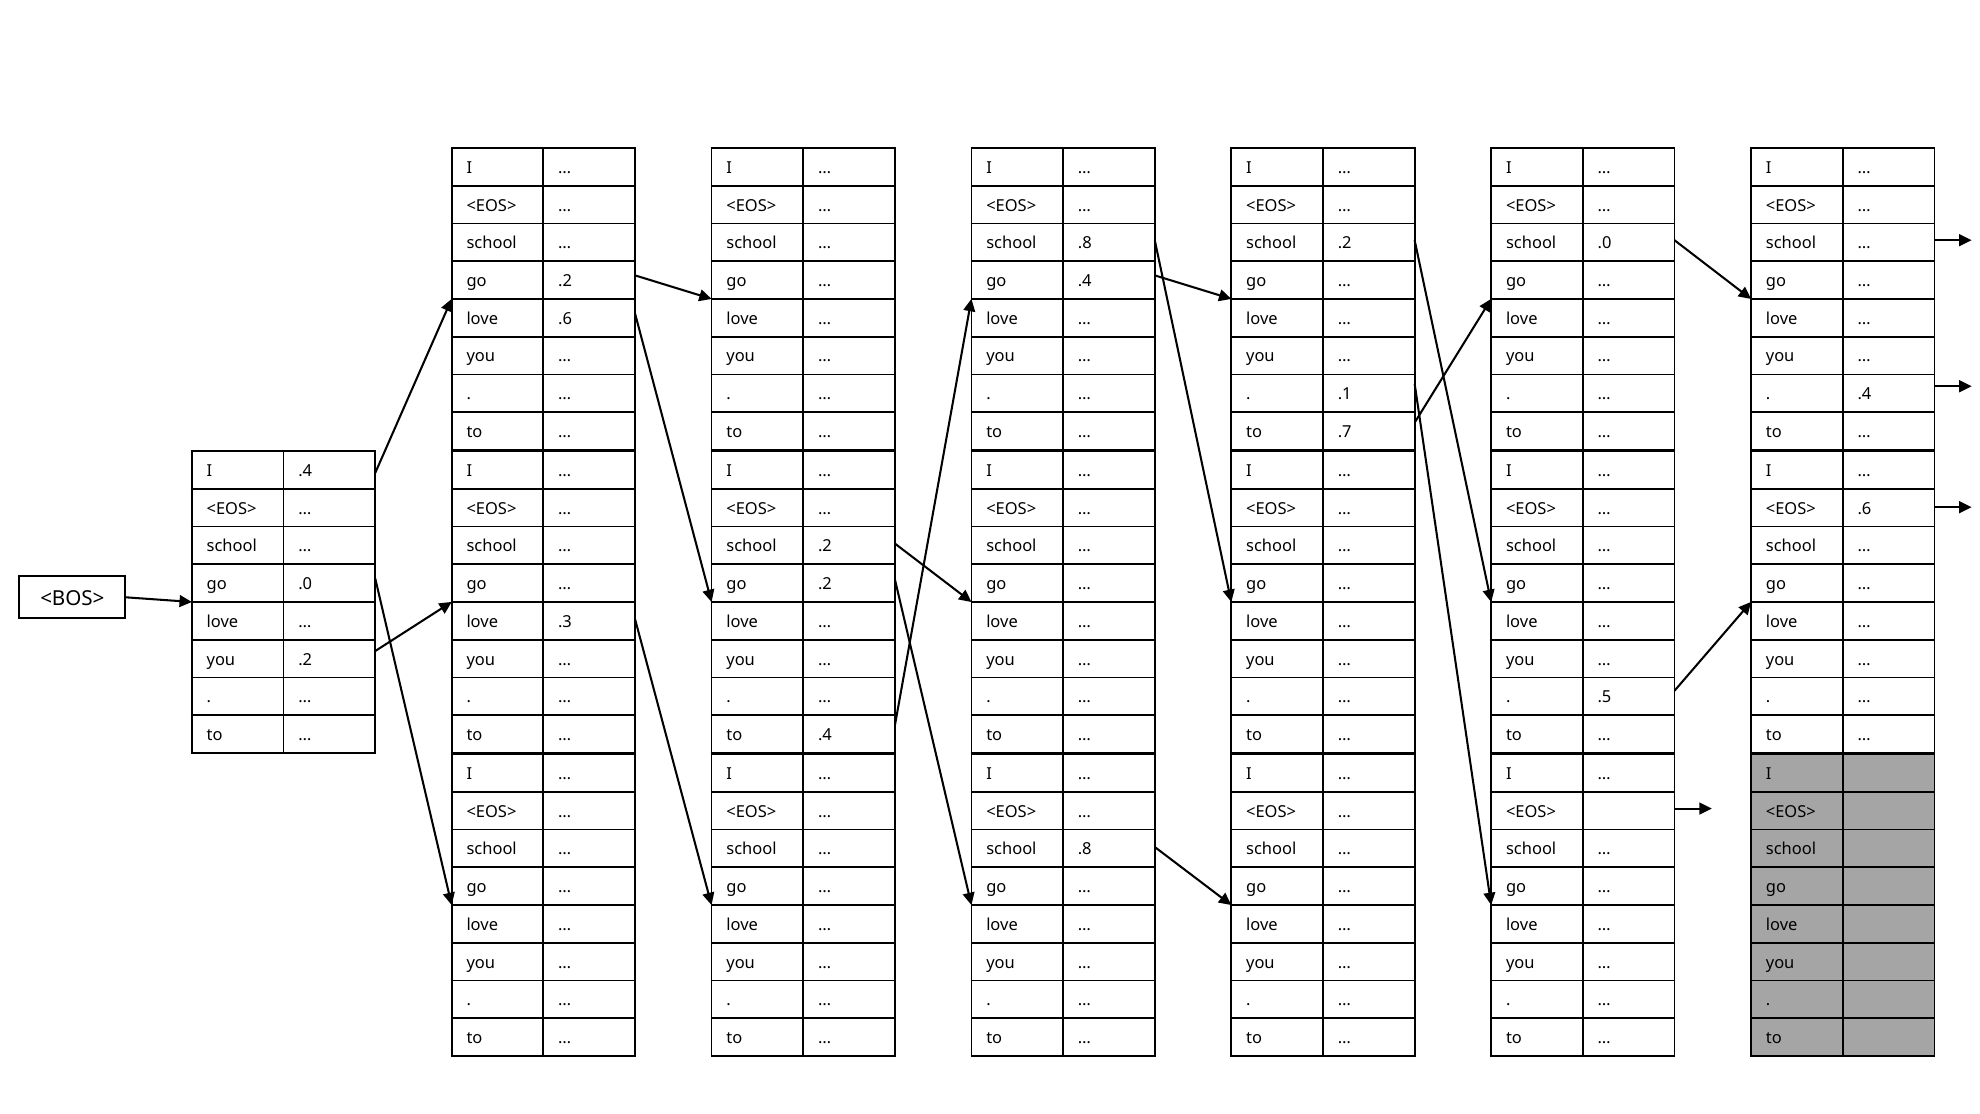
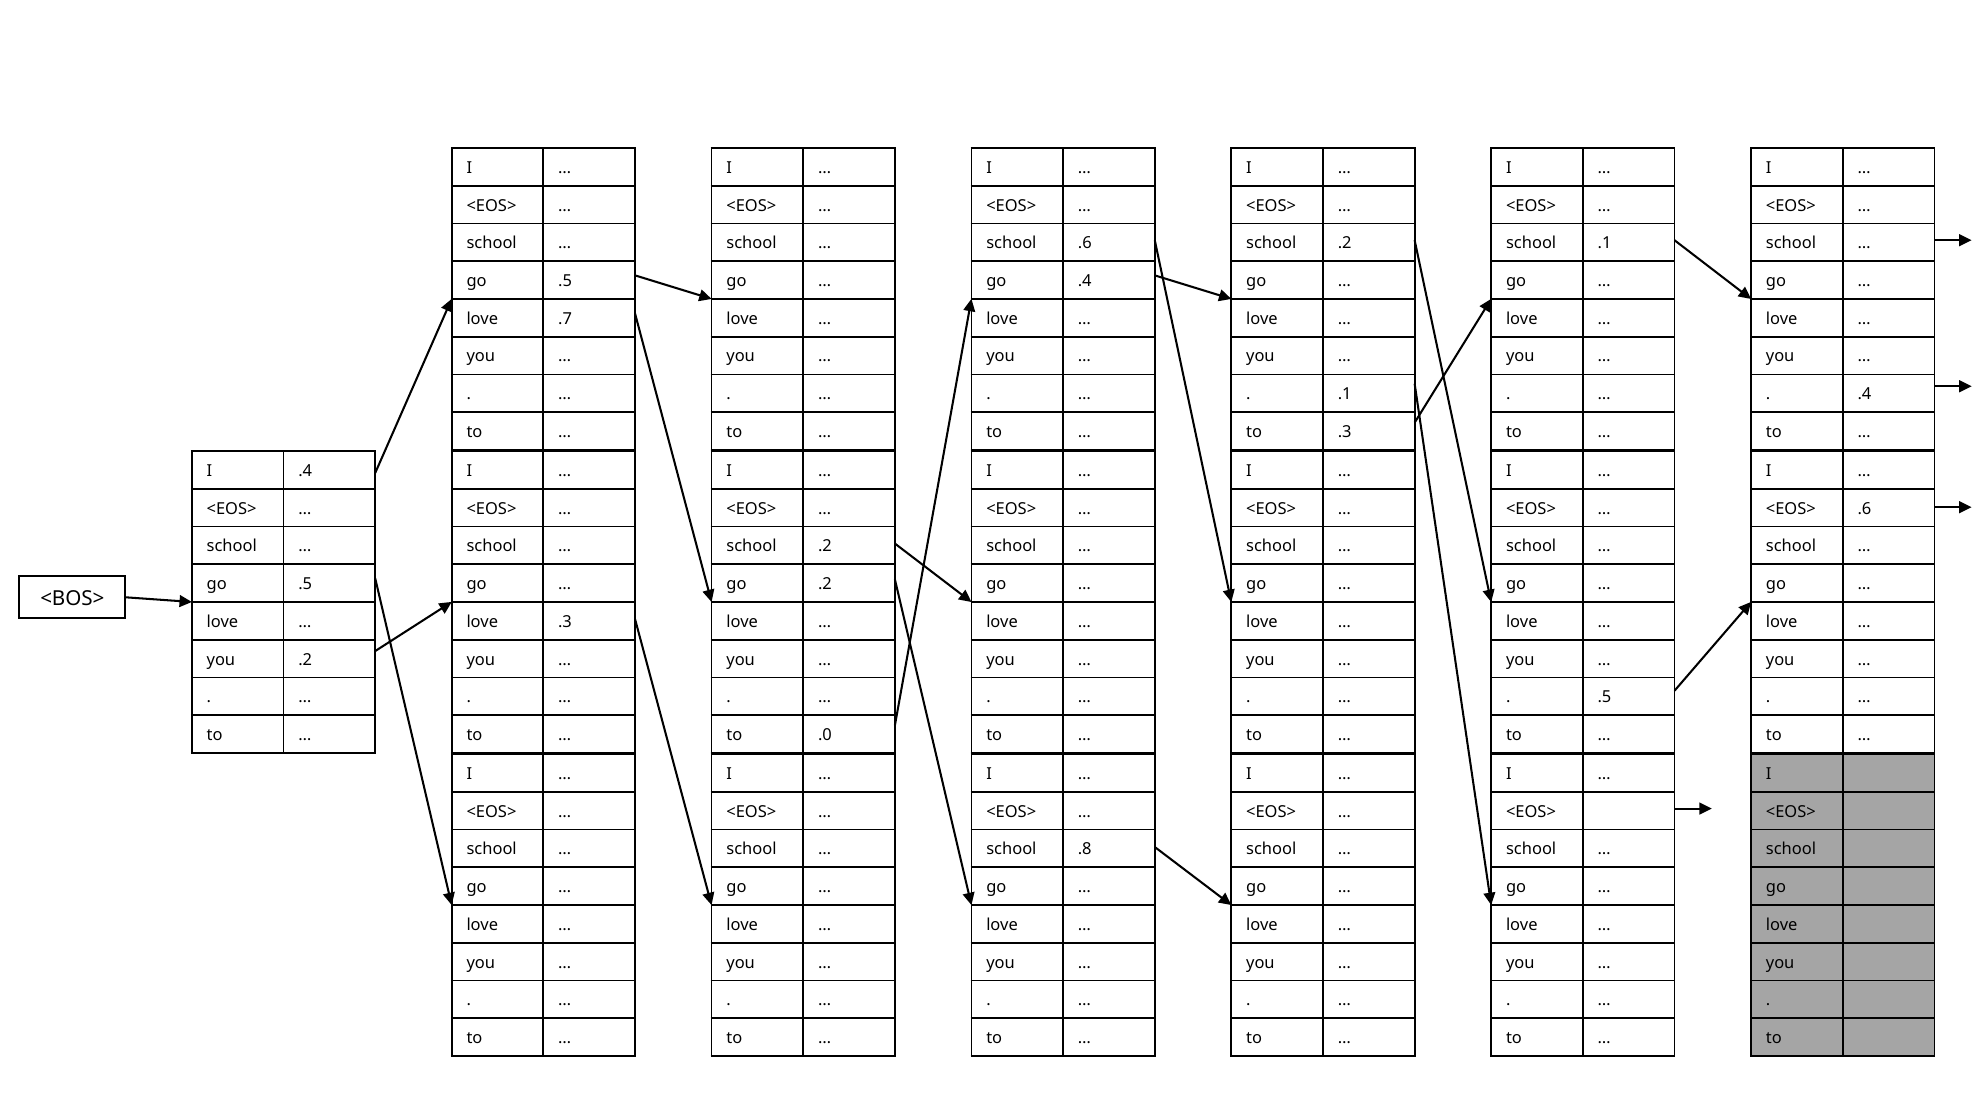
.8: .8 -> .6 (1085, 243)
school .0: .0 -> .1 (1605, 243)
.2: .2 -> .5 (565, 281)
love .6: .6 -> .7 (565, 319)
to .7: .7 -> .3 (1345, 432)
.0: .0 -> .5 (305, 584)
to .4: .4 -> .0 (825, 735)
